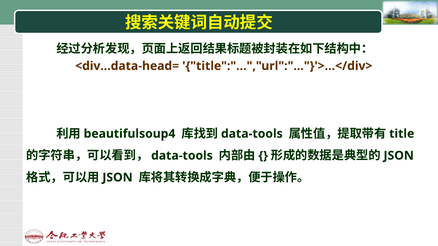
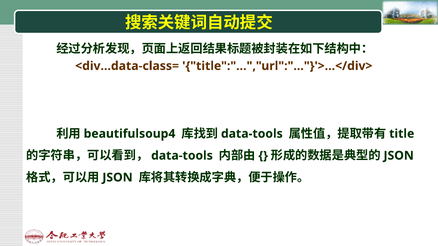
<div…data-head=: <div…data-head= -> <div…data-class= (127, 66)
